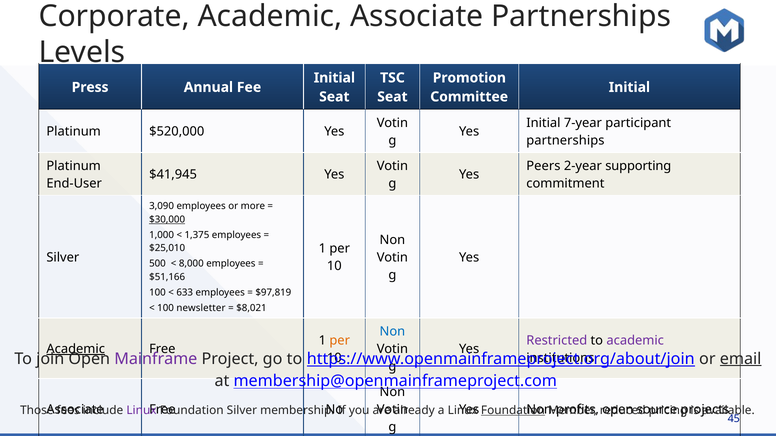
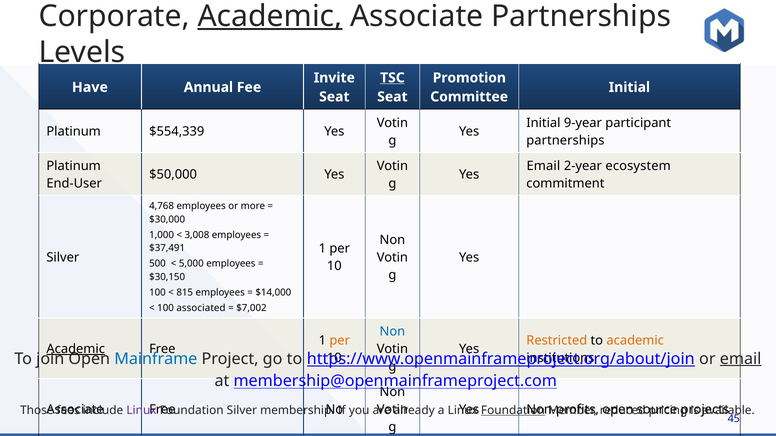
Academic underline: none -> present (270, 16)
Initial: Initial -> Invite (334, 78)
TSC underline: none -> present (392, 78)
Press: Press -> Have (90, 87)
7-year: 7-year -> 9-year (583, 123)
$520,000: $520,000 -> $554,339 (177, 132)
Peers: Peers -> Email (543, 166)
supporting: supporting -> ecosystem (638, 166)
$41,945: $41,945 -> $50,000 (173, 175)
3,090: 3,090 -> 4,768 (162, 207)
$30,000 underline: present -> none (167, 220)
1,375: 1,375 -> 3,008 (197, 235)
$25,010: $25,010 -> $37,491 (167, 249)
8,000: 8,000 -> 5,000 (191, 264)
$51,166: $51,166 -> $30,150 (167, 277)
633: 633 -> 815 (185, 293)
$97,819: $97,819 -> $14,000 (273, 293)
newsletter: newsletter -> associated (201, 308)
$8,021: $8,021 -> $7,002 (251, 308)
Restricted colour: purple -> orange (557, 341)
academic colour: purple -> orange (635, 341)
Mainframe colour: purple -> blue (156, 359)
